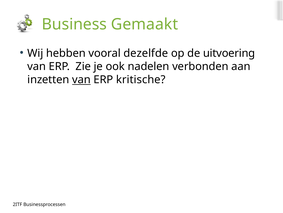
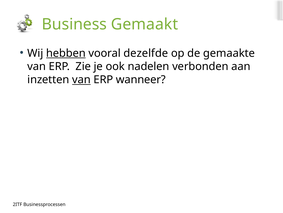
hebben underline: none -> present (66, 53)
uitvoering: uitvoering -> gemaakte (229, 53)
kritische: kritische -> wanneer (141, 79)
